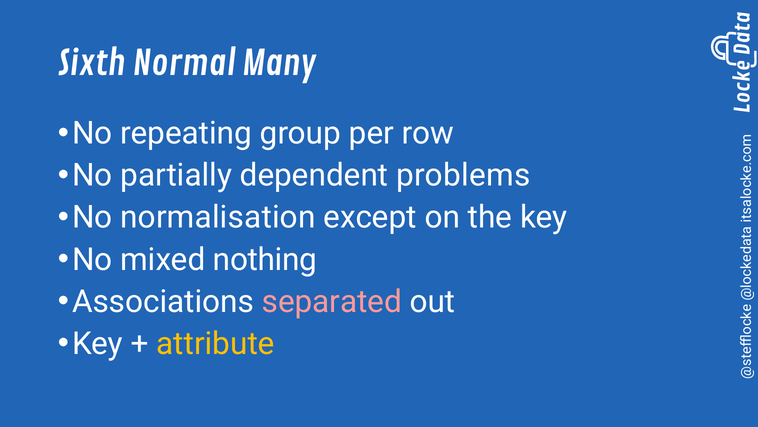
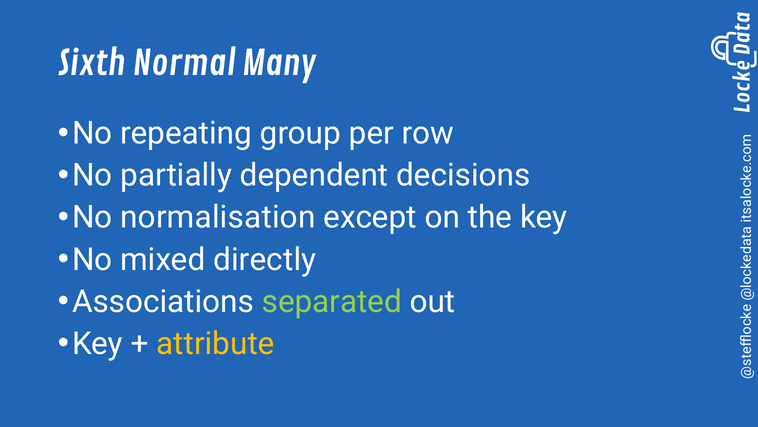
problems: problems -> decisions (463, 175)
nothing: nothing -> directly (265, 259)
separated colour: pink -> light green (332, 301)
